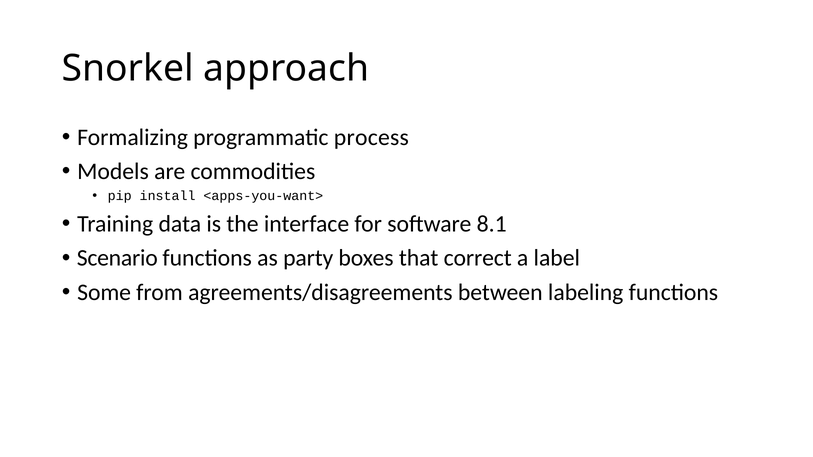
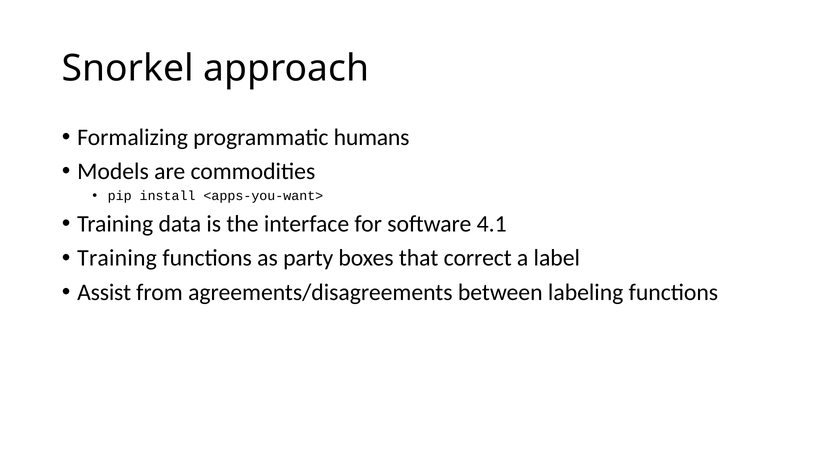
process: process -> humans (372, 137)
8.1: 8.1 -> 4.1 (492, 224)
Scenario: Scenario -> Training (117, 258)
Some: Some -> Assist (104, 292)
